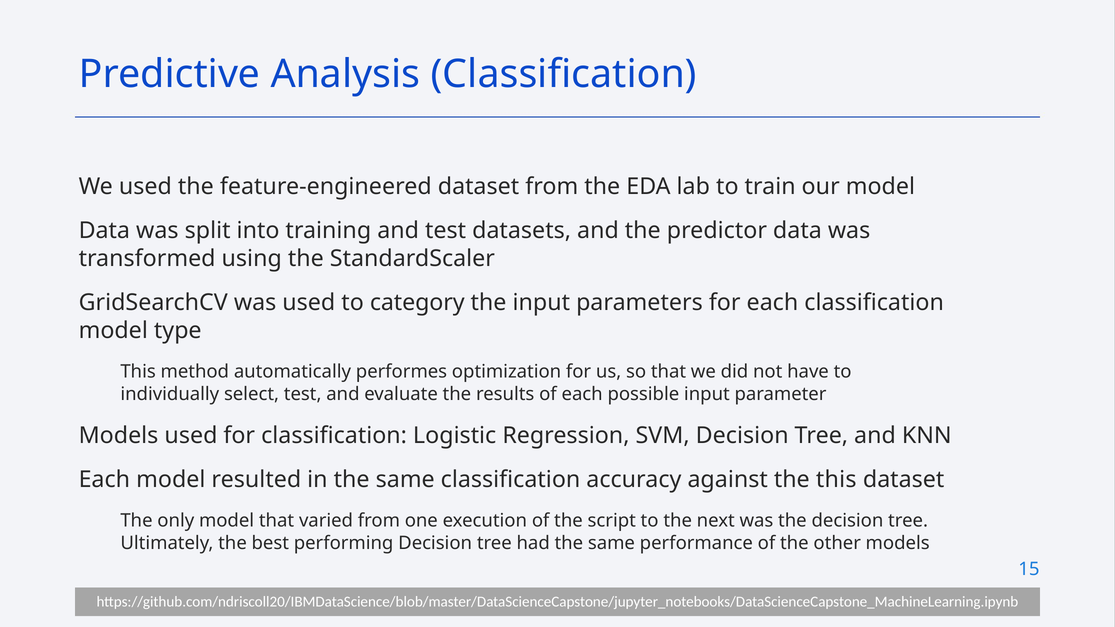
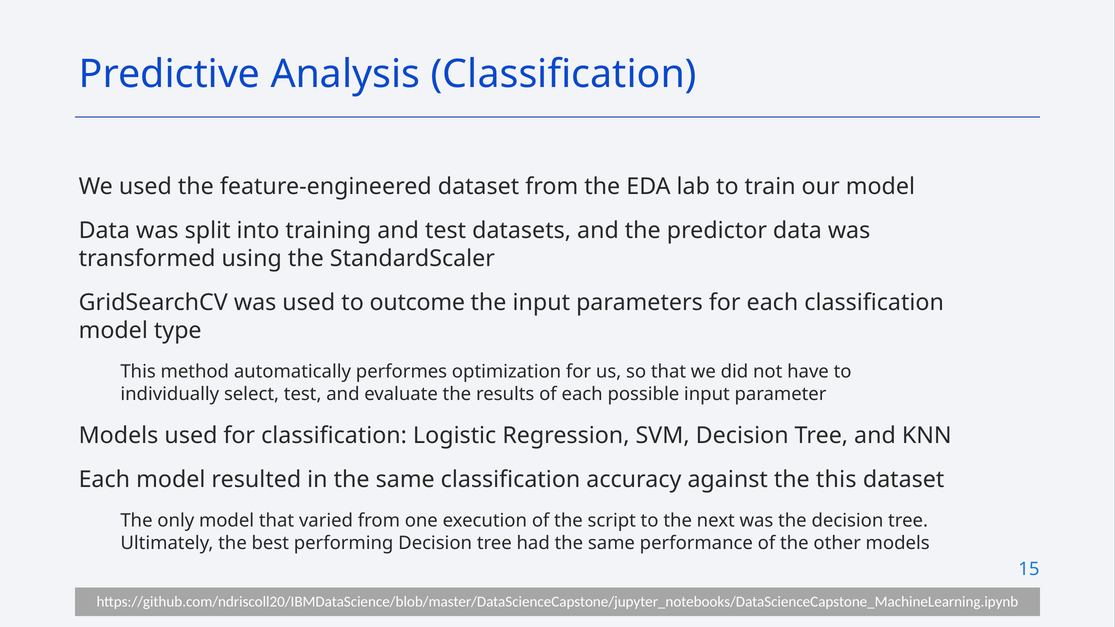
category: category -> outcome (417, 303)
